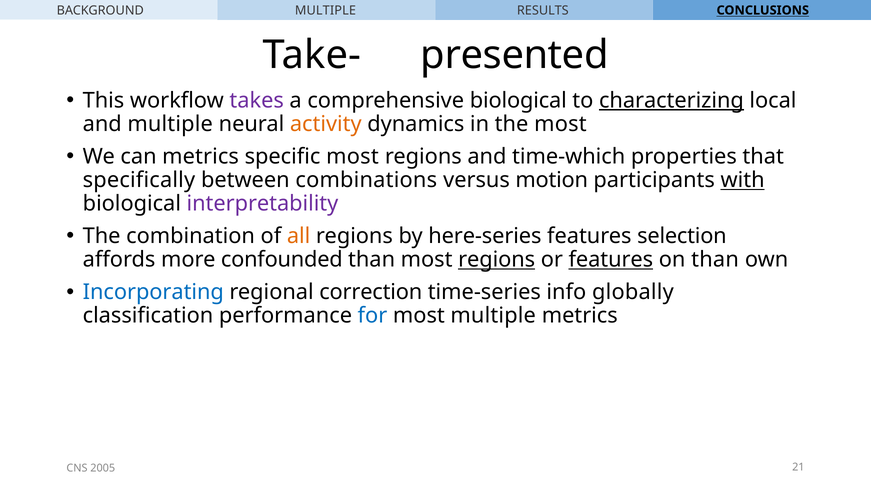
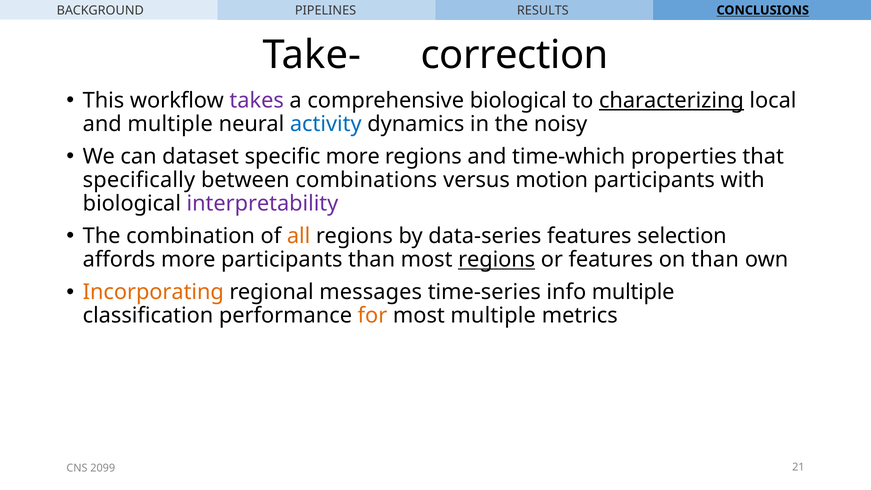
BACKGROUND MULTIPLE: MULTIPLE -> PIPELINES (326, 11)
presented: presented -> correction (515, 55)
activity colour: orange -> blue (326, 124)
the most: most -> noisy (561, 124)
can metrics: metrics -> dataset (201, 157)
specific most: most -> more (353, 157)
with underline: present -> none (743, 180)
here-series: here-series -> data-series (485, 236)
more confounded: confounded -> participants (282, 260)
features underline: present -> none (611, 260)
Incorporating colour: blue -> orange (153, 292)
correction: correction -> messages (371, 292)
info globally: globally -> multiple (633, 292)
for colour: blue -> orange (372, 316)
2005: 2005 -> 2099 (103, 468)
